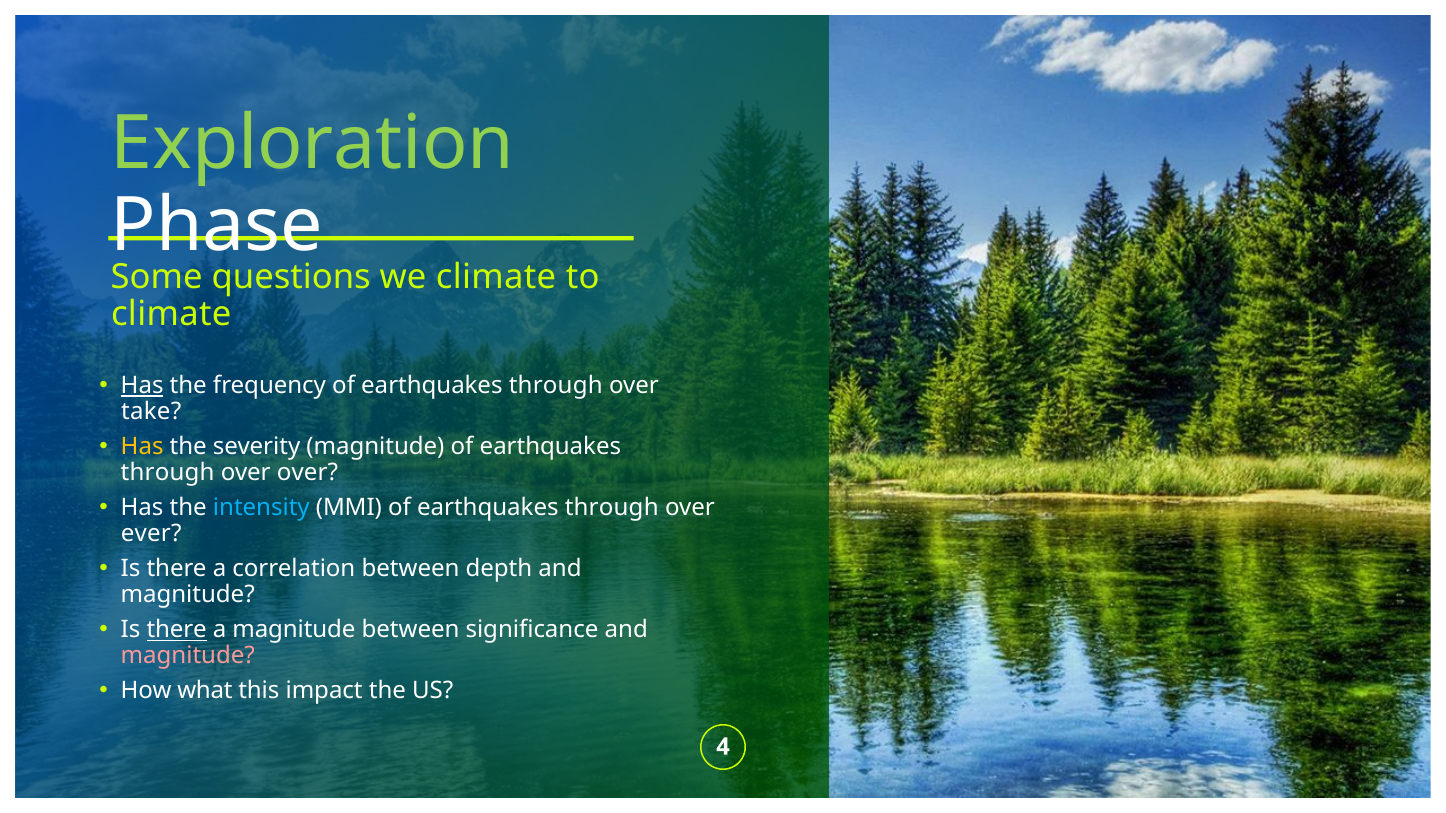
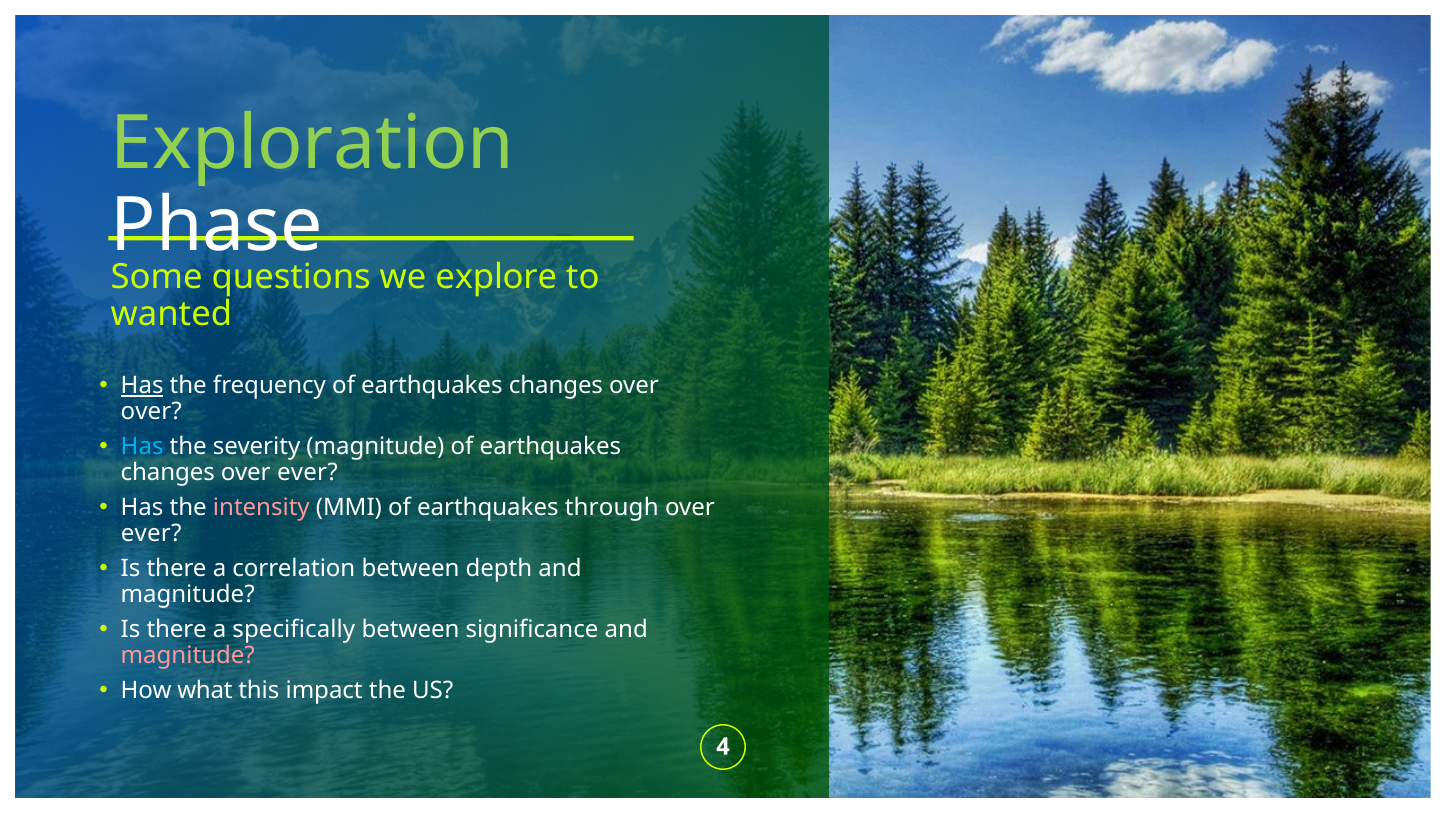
we climate: climate -> explore (496, 277)
climate: climate -> wanted (171, 315)
frequency of earthquakes through: through -> changes (556, 386)
take: take -> over (151, 412)
Has colour: yellow -> light blue (142, 447)
through: through -> changes (168, 473)
over: over -> ever (307, 473)
intensity colour: light blue -> pink (261, 508)
there underline: present -> none (177, 630)
a magnitude: magnitude -> specifically (294, 630)
